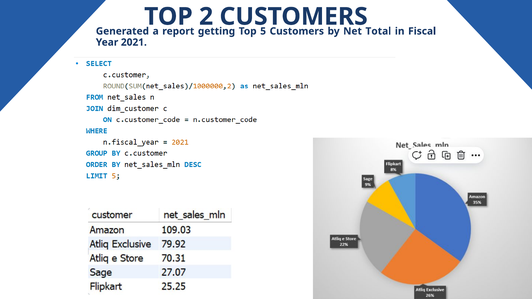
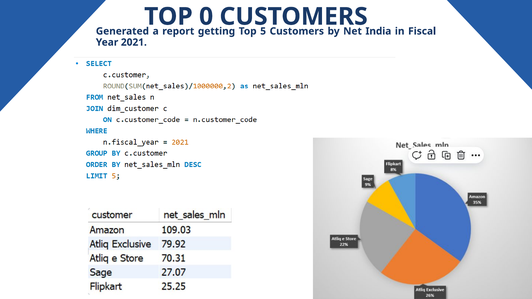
2: 2 -> 0 (206, 17)
Total: Total -> India (378, 31)
